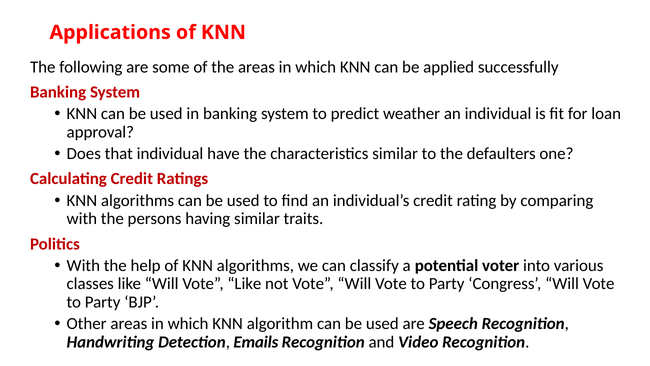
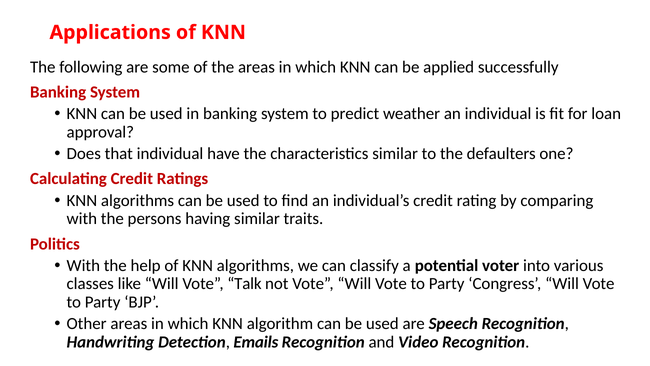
Vote Like: Like -> Talk (244, 284)
